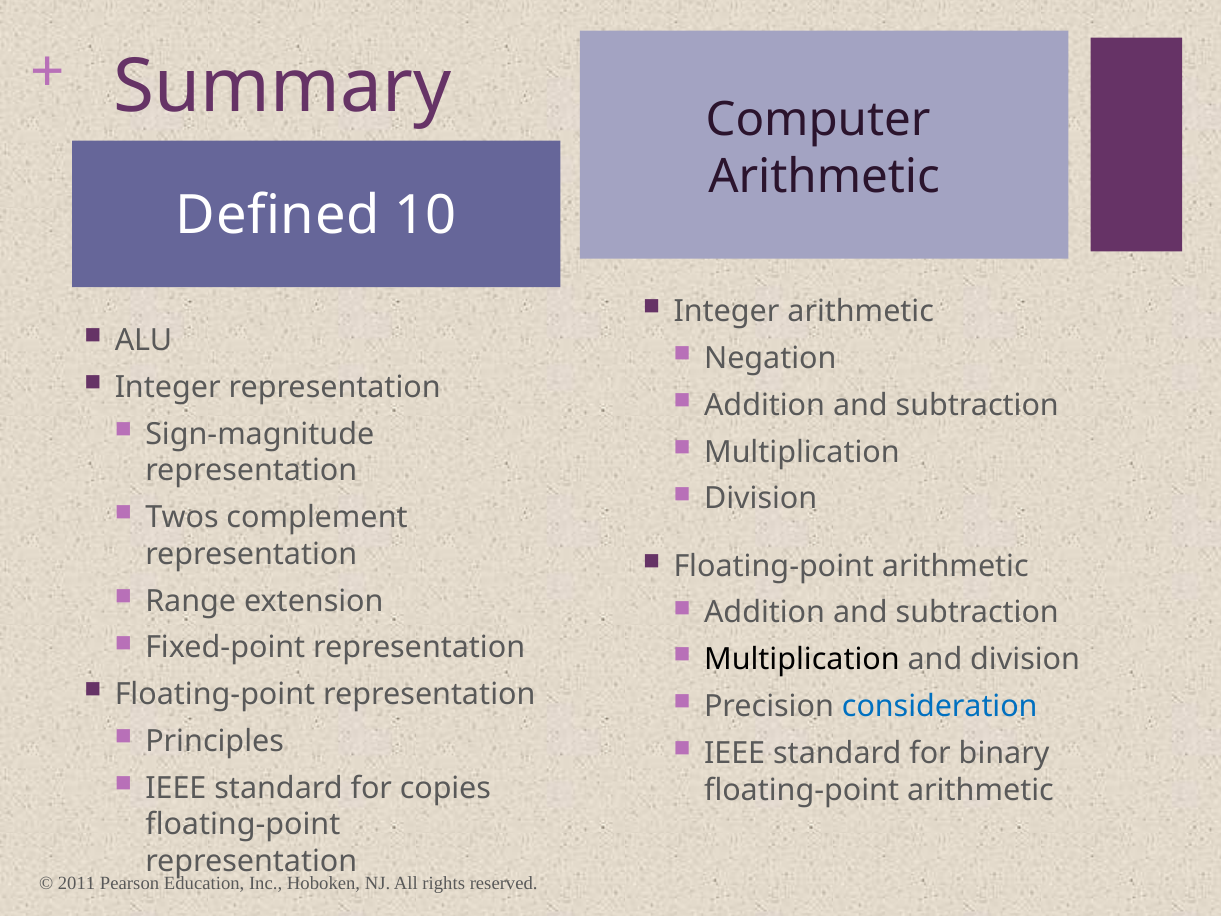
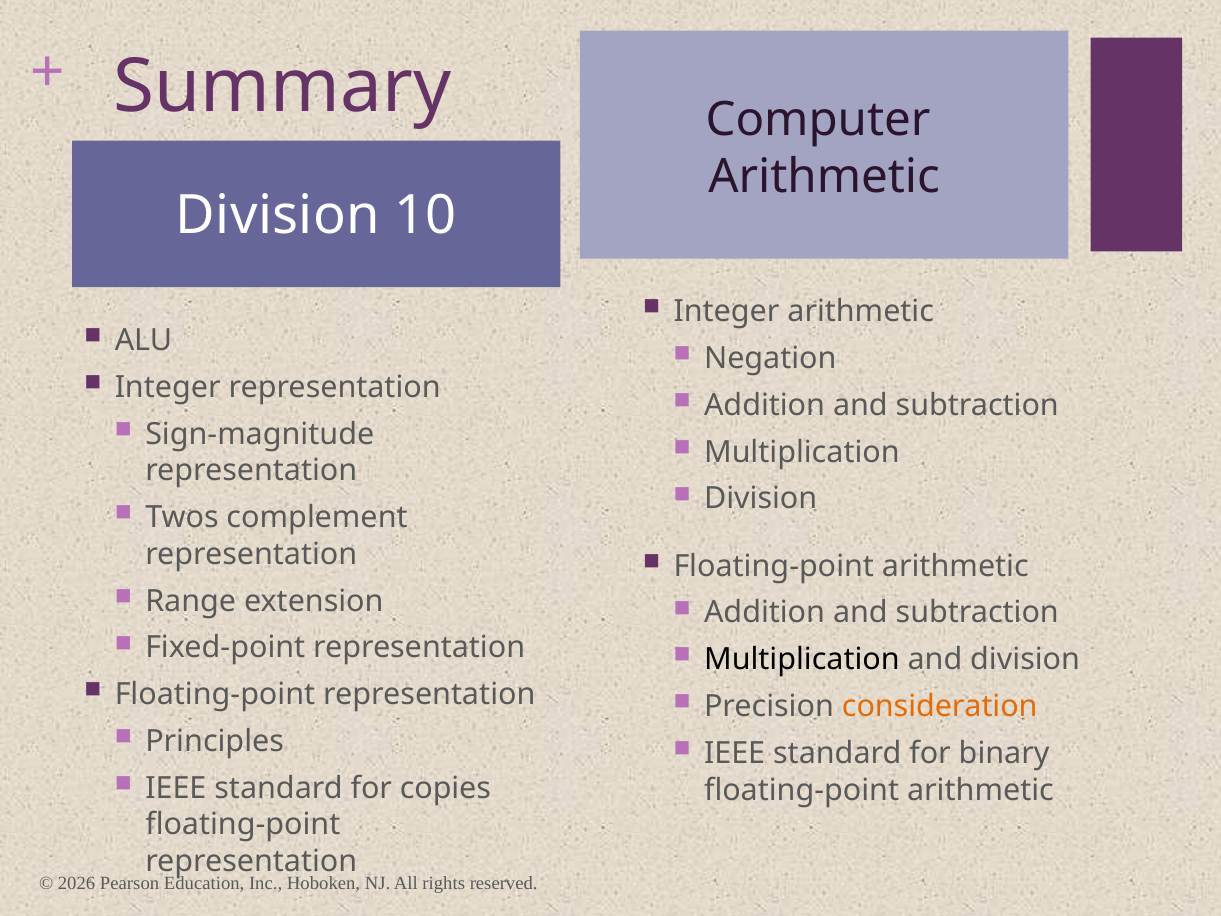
Defined: Defined -> Division (278, 216)
consideration colour: blue -> orange (940, 706)
2011: 2011 -> 2026 (77, 883)
